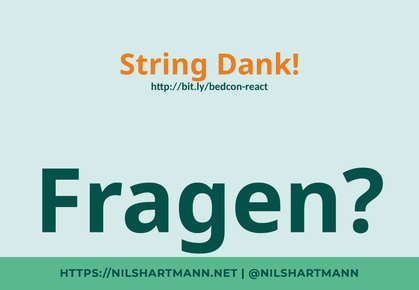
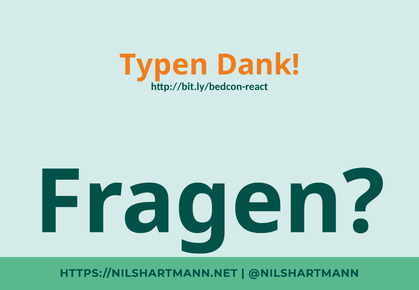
String: String -> Typen (164, 65)
